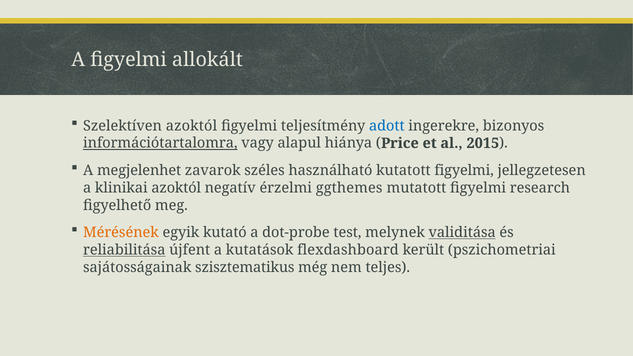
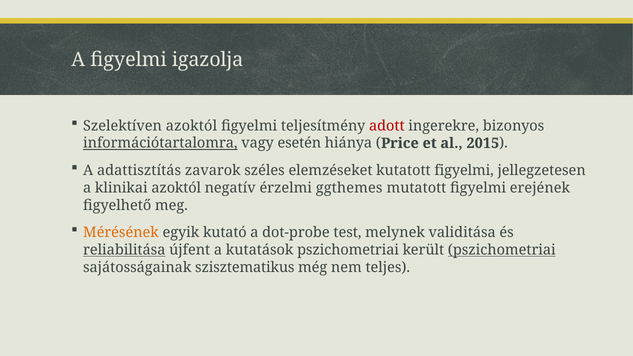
allokált: allokált -> igazolja (208, 60)
adott colour: blue -> red (387, 126)
alapul: alapul -> esetén (299, 143)
megjelenhet: megjelenhet -> adattisztítás (139, 171)
használható: használható -> elemzéseket (331, 171)
research: research -> erejének (540, 188)
validitása underline: present -> none (462, 233)
kutatások flexdashboard: flexdashboard -> pszichometriai (348, 250)
pszichometriai underline: none -> present (502, 250)
